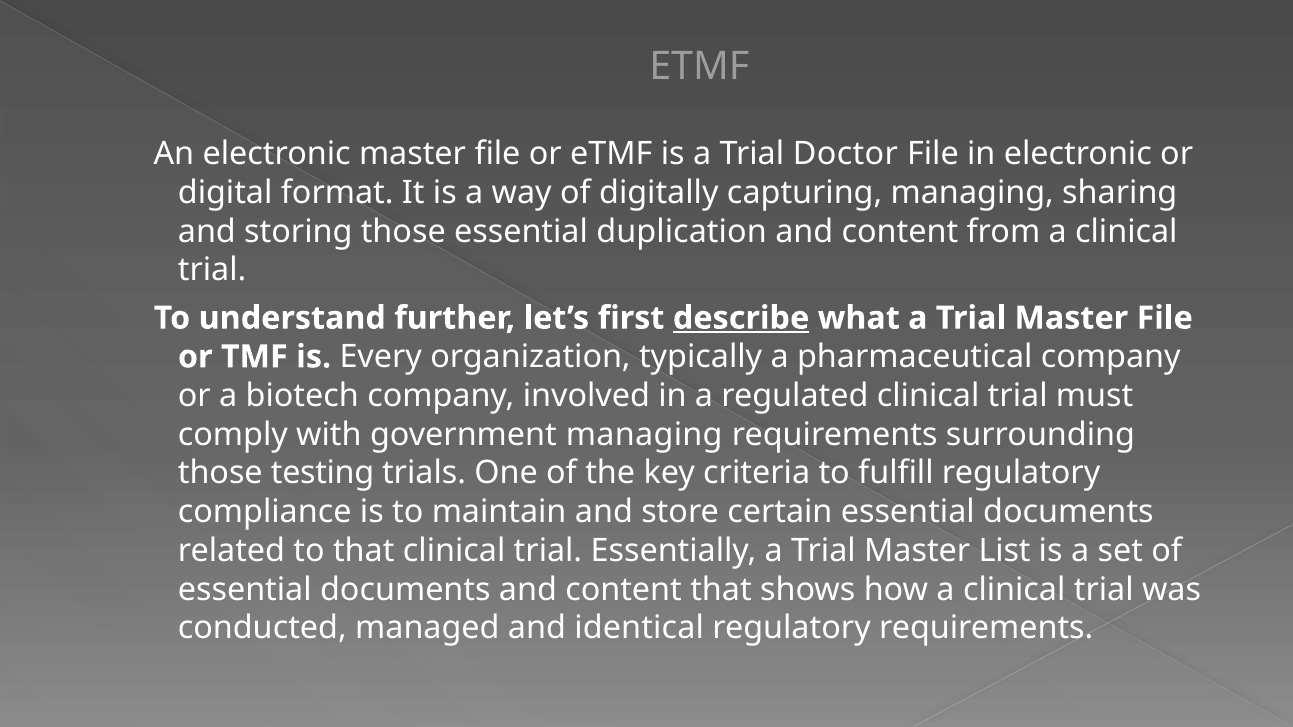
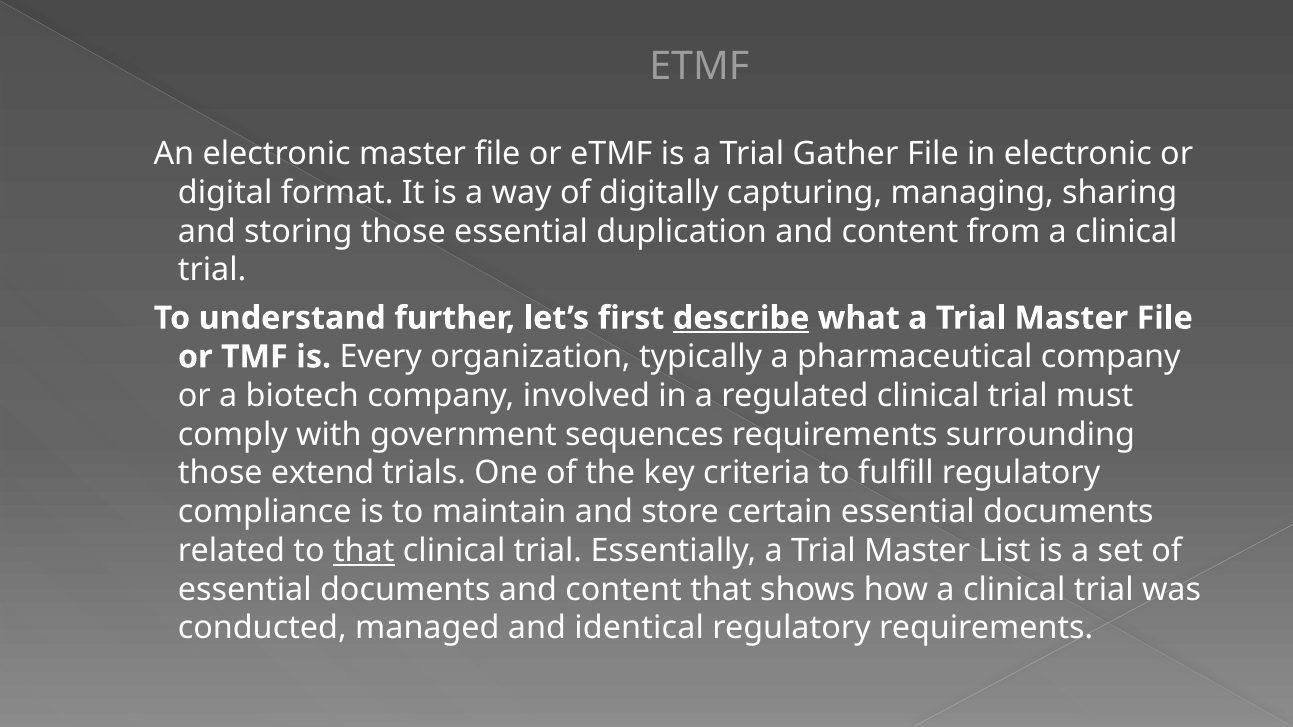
Doctor: Doctor -> Gather (846, 154)
government managing: managing -> sequences (645, 435)
testing: testing -> extend (323, 473)
that underline: none -> present (364, 551)
